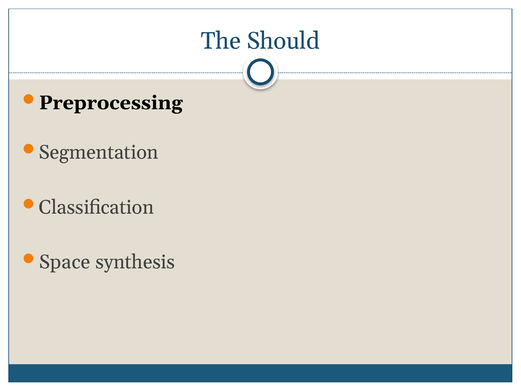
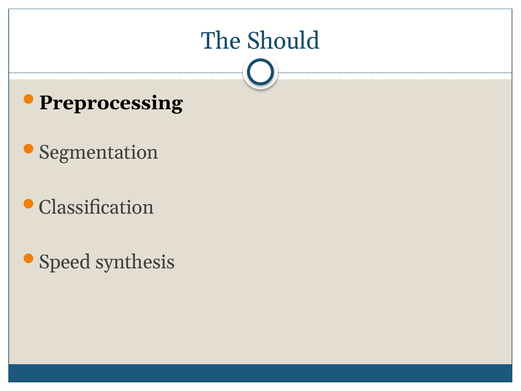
Space: Space -> Speed (65, 262)
